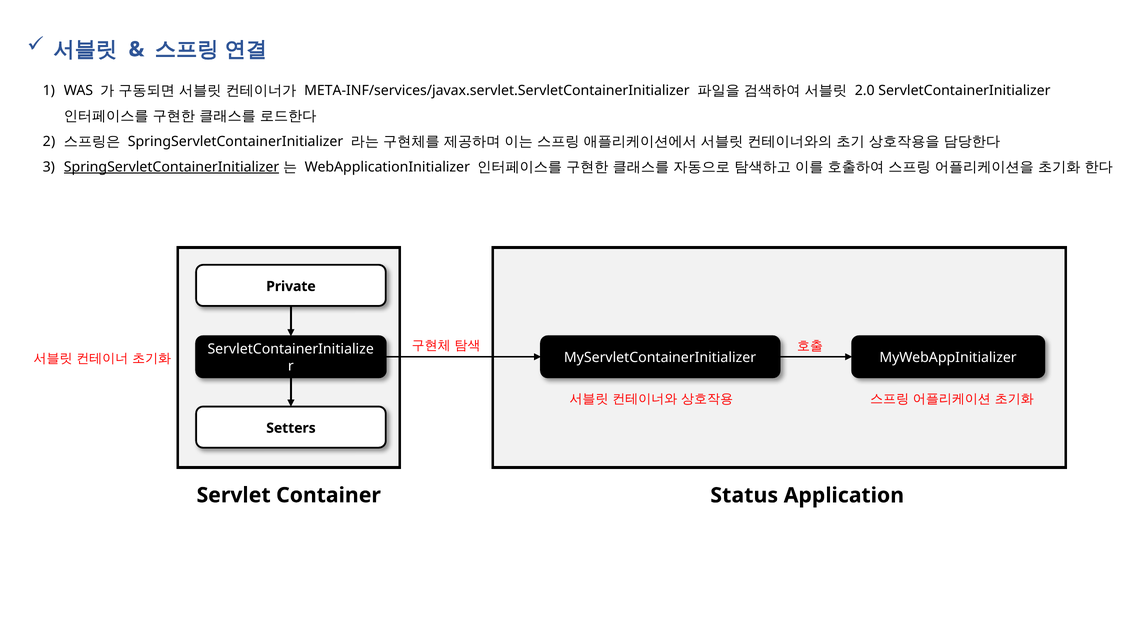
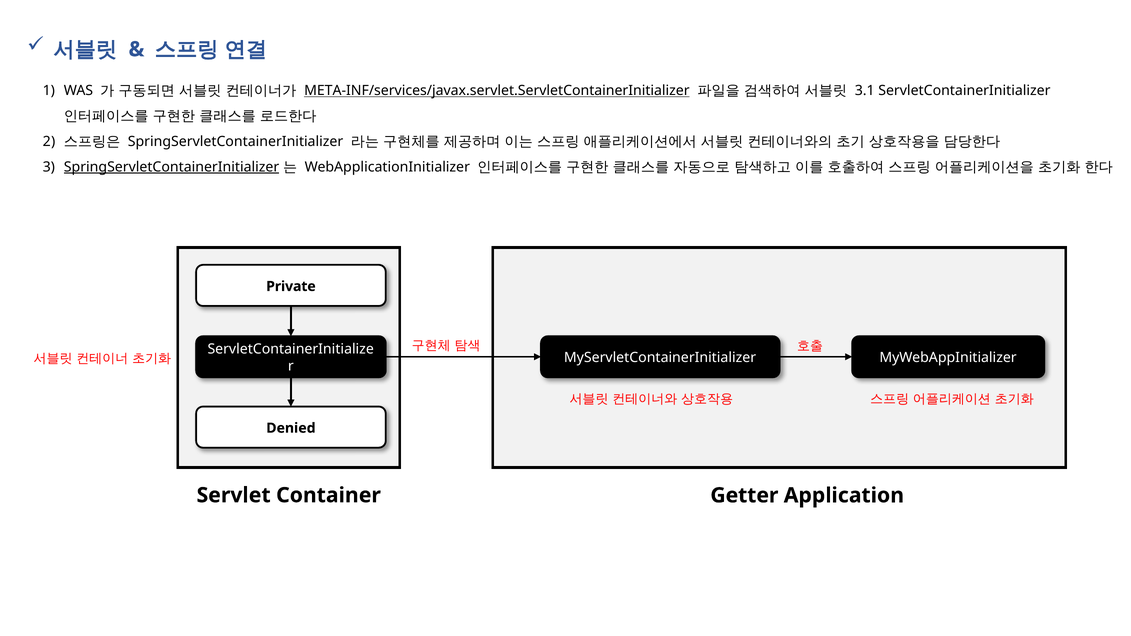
META-INF/services/javax.servlet.ServletContainerInitializer underline: none -> present (497, 91)
2.0: 2.0 -> 3.1 (865, 91)
Setters: Setters -> Denied (291, 428)
Status: Status -> Getter (744, 496)
